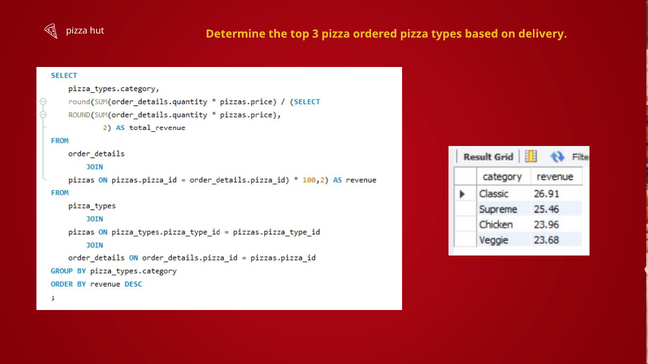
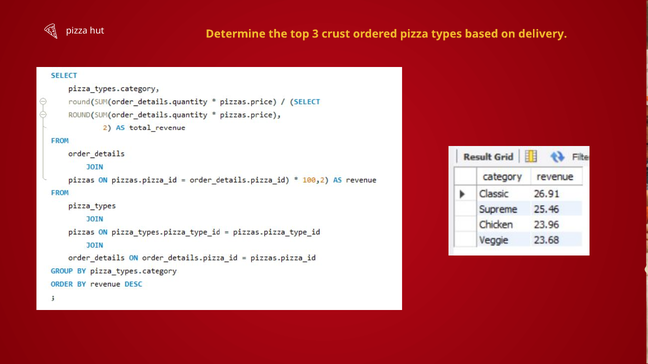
3 pizza: pizza -> crust (336, 34)
